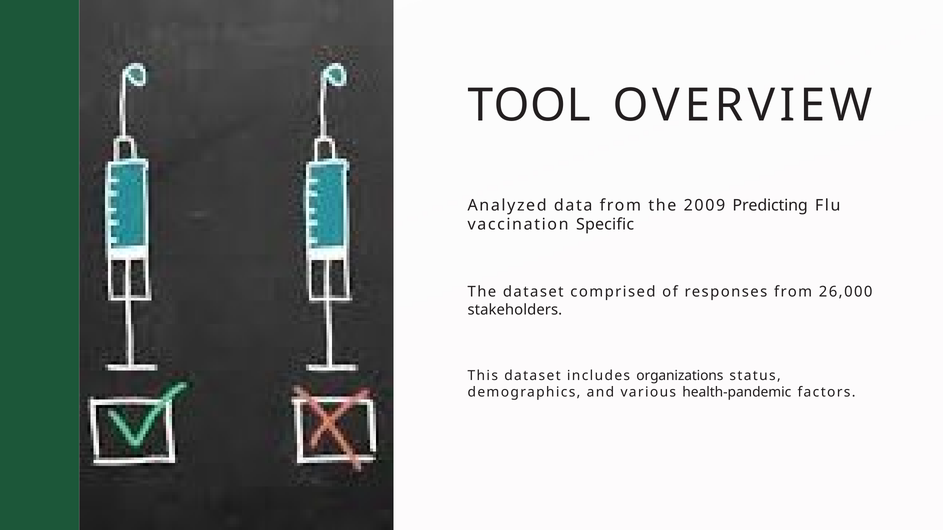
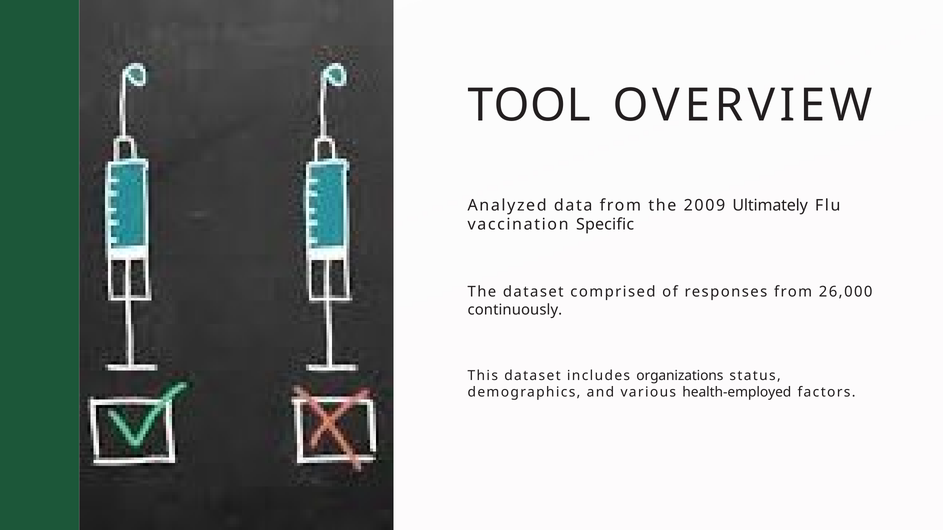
Predicting: Predicting -> Ultimately (770, 205)
stakeholders: stakeholders -> continuously (515, 310)
health-pandemic: health-pandemic -> health-employed (737, 393)
